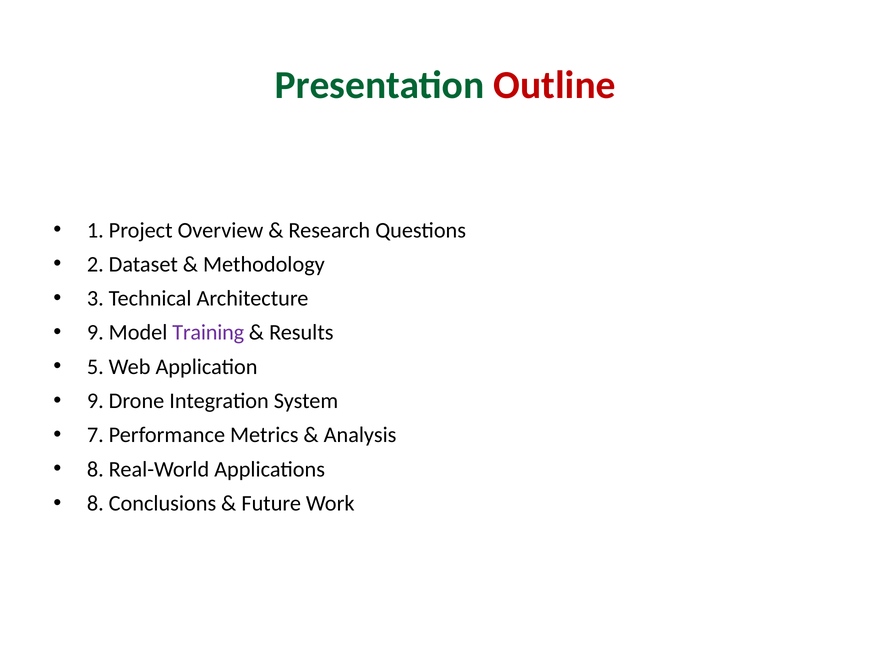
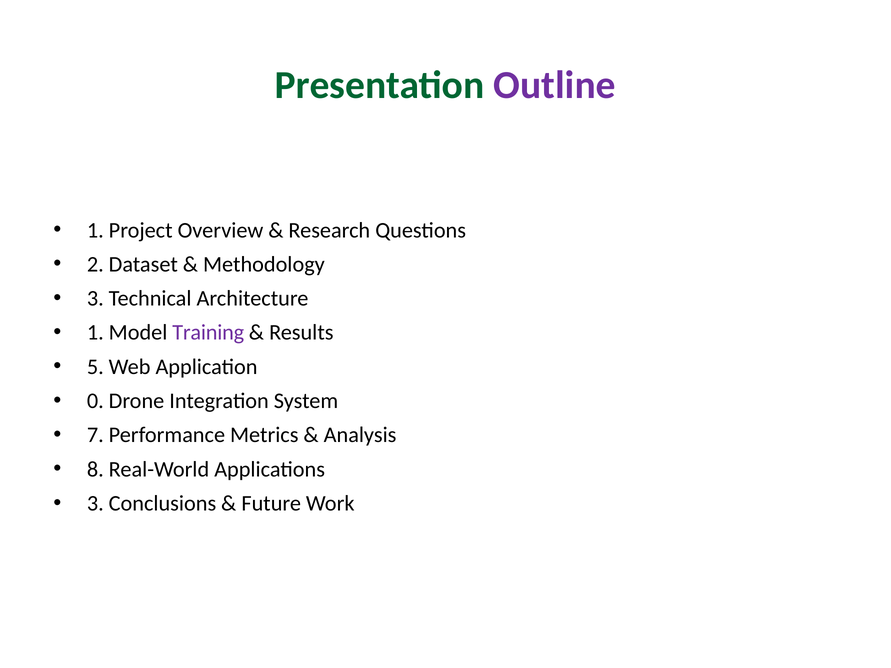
Outline colour: red -> purple (555, 85)
9: 9 -> 1 (95, 333)
9: 9 -> 0 (95, 401)
8: 8 -> 3 (95, 504)
